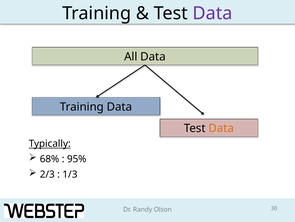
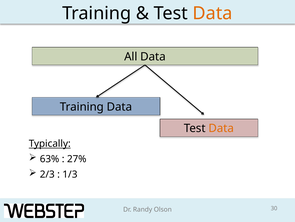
Data colour: purple -> orange (213, 13)
68%: 68% -> 63% (50, 158)
95%: 95% -> 27% (77, 158)
